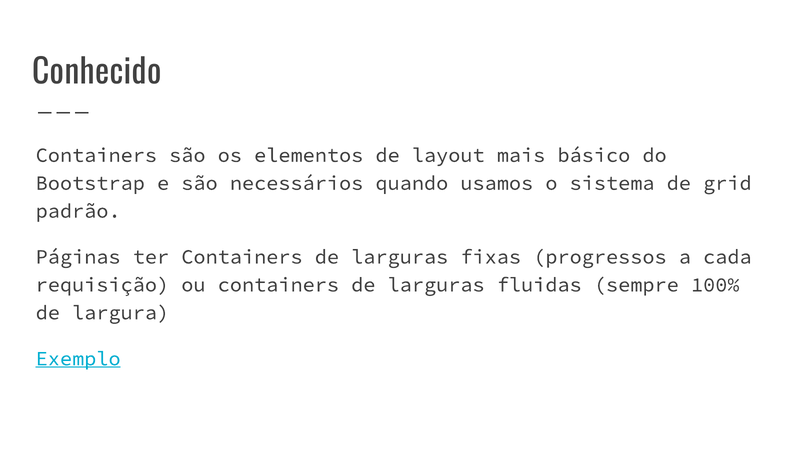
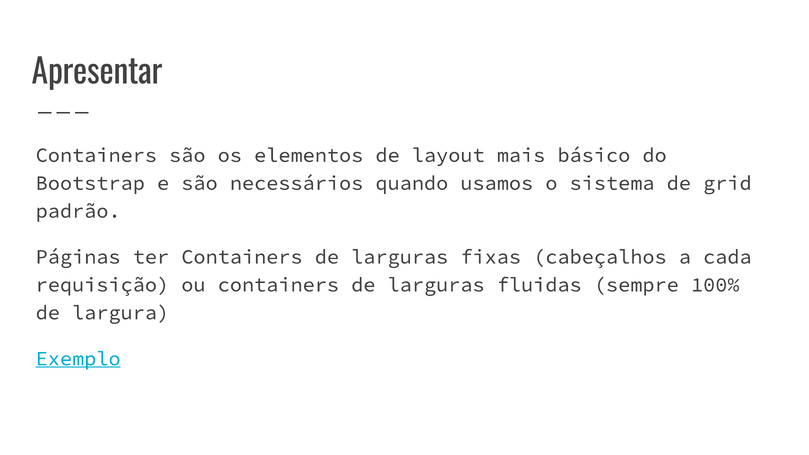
Conhecido: Conhecido -> Apresentar (97, 73)
progressos: progressos -> cabeçalhos (600, 257)
